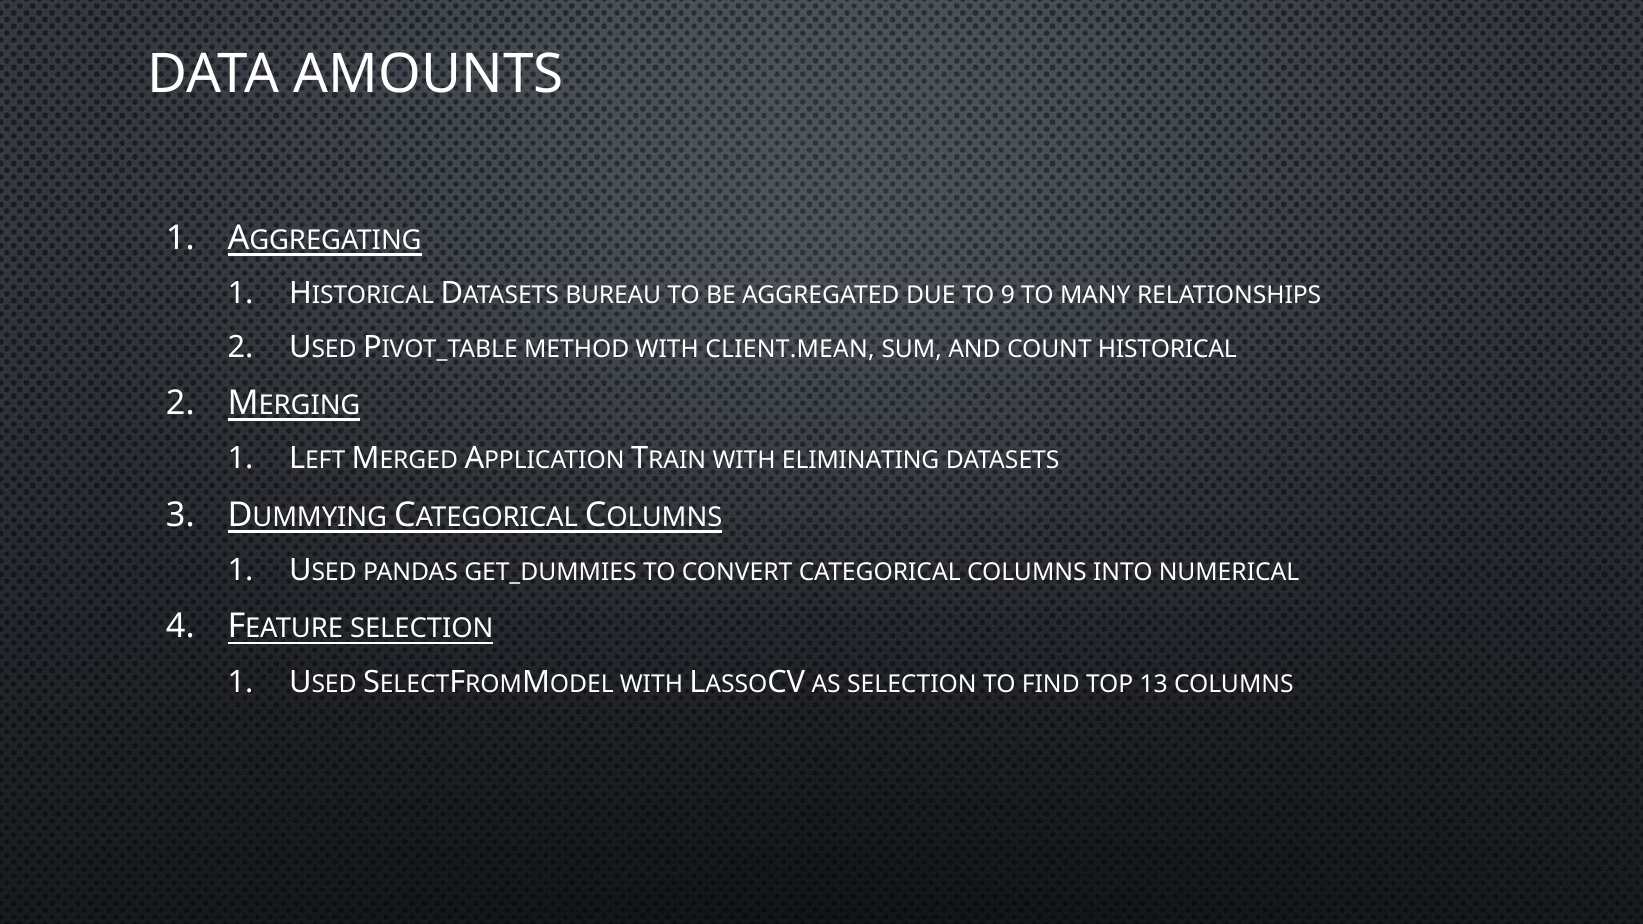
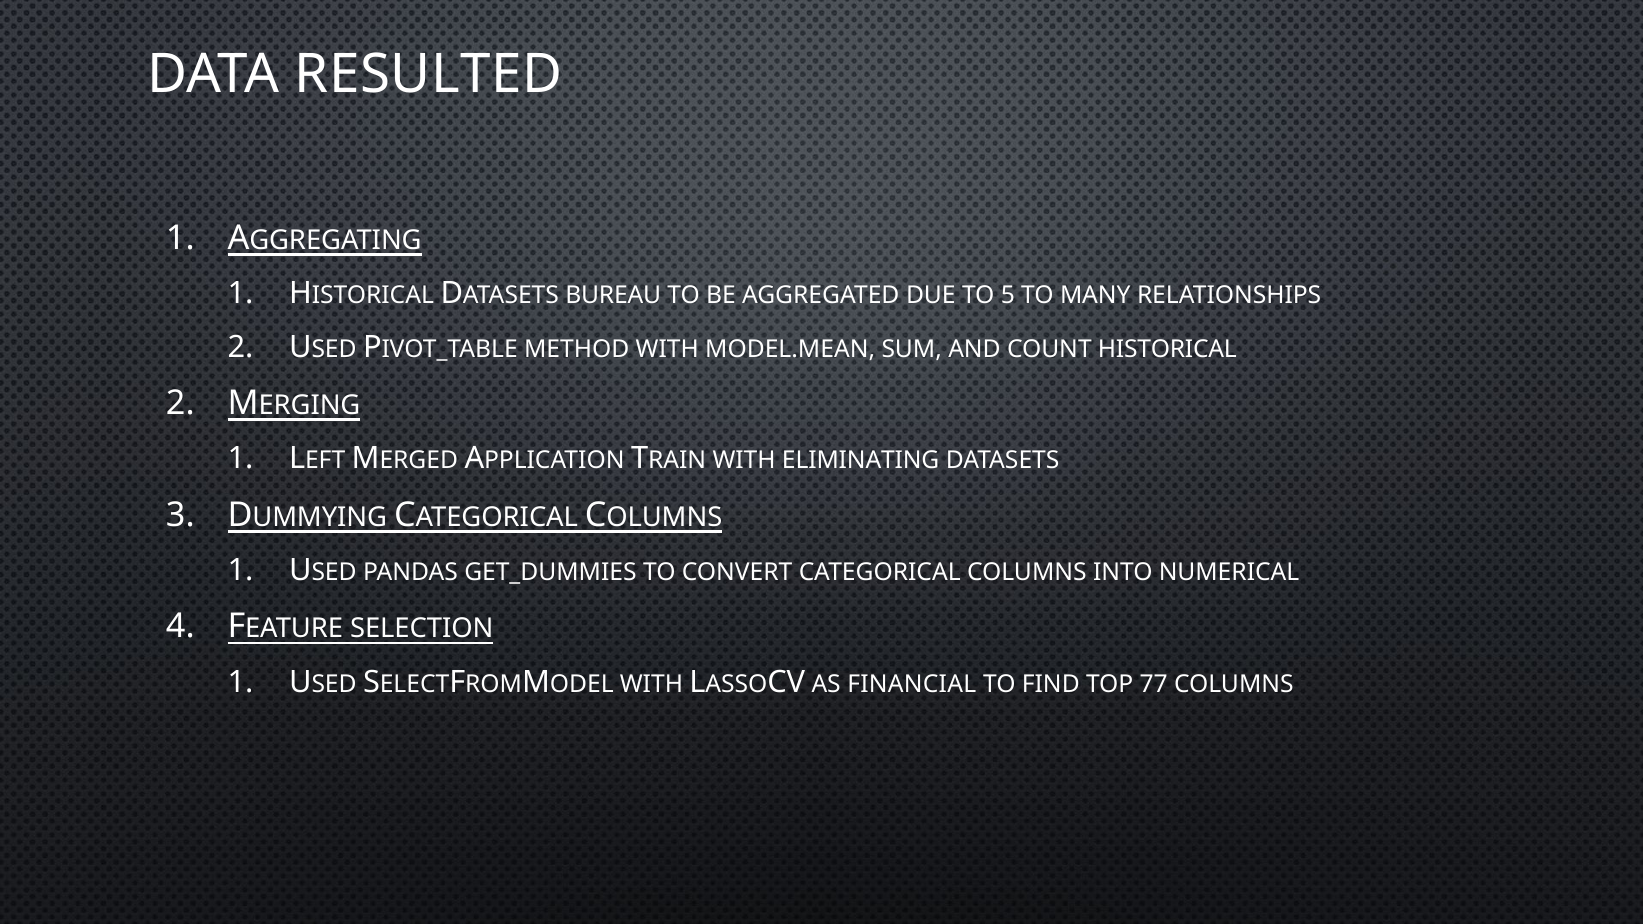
AMOUNTS: AMOUNTS -> RESULTED (429, 75)
9: 9 -> 5 (1008, 296)
CLIENT.MEAN: CLIENT.MEAN -> MODEL.MEAN (790, 349)
AS SELECTION: SELECTION -> FINANCIAL (912, 684)
13: 13 -> 77 (1154, 684)
